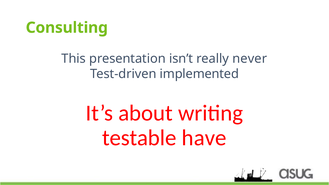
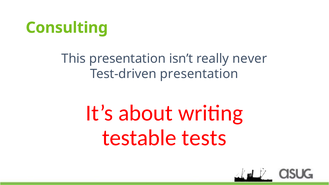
Test-driven implemented: implemented -> presentation (199, 74)
have: have -> tests (204, 138)
